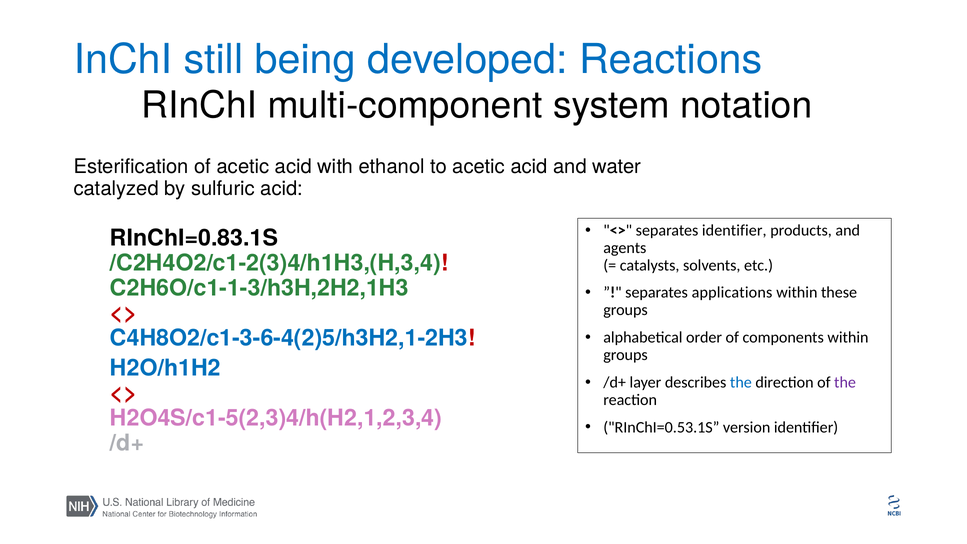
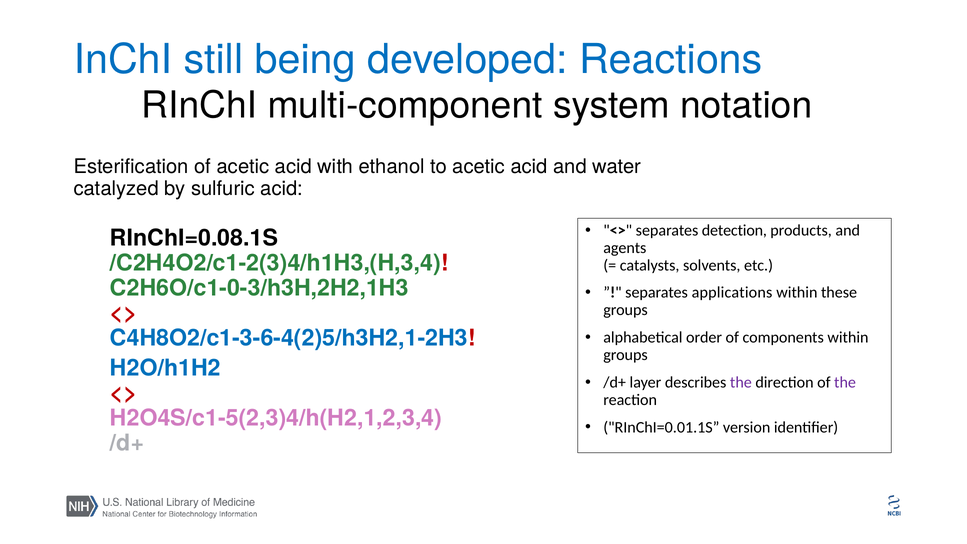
separates identifier: identifier -> detection (734, 230)
RInChI=0.83.1S: RInChI=0.83.1S -> RInChI=0.08.1S (194, 238)
C2H6O/c1-1-3/h3H,2H2,1H3: C2H6O/c1-1-3/h3H,2H2,1H3 -> C2H6O/c1-0-3/h3H,2H2,1H3 (259, 288)
the colour: blue -> purple (741, 382)
RInChI=0.53.1S: RInChI=0.53.1S -> RInChI=0.01.1S (661, 427)
